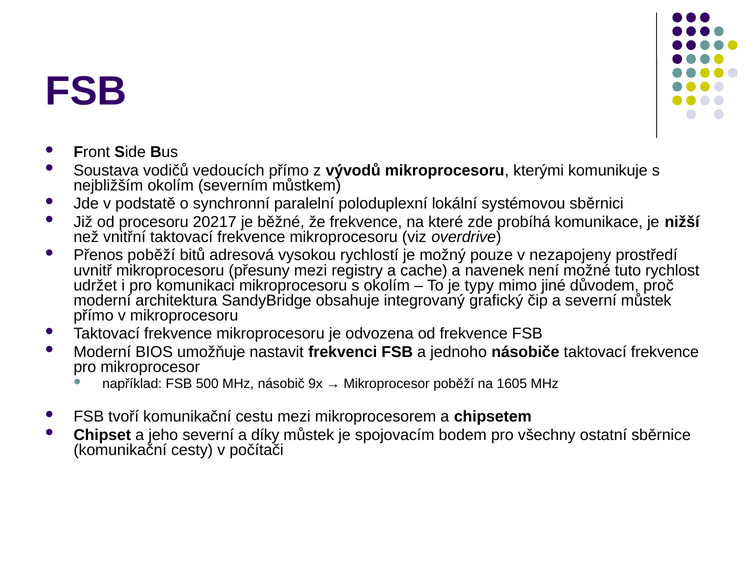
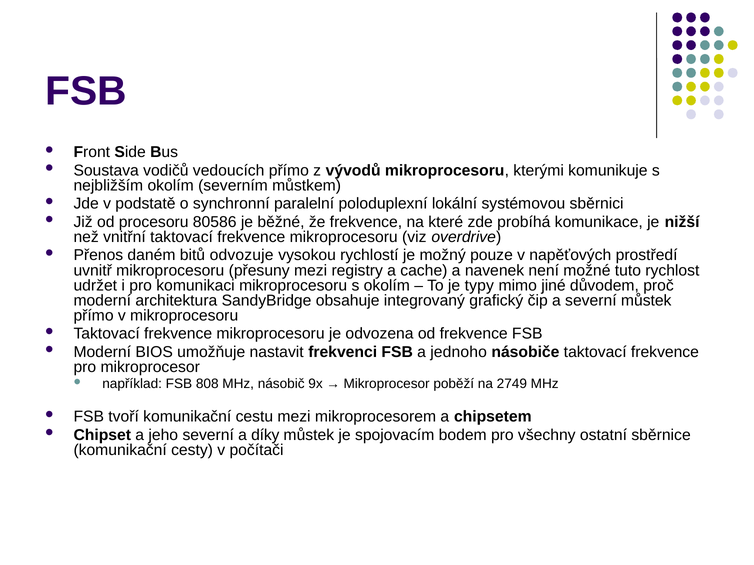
20217: 20217 -> 80586 (215, 222)
Přenos poběží: poběží -> daném (151, 255)
adresová: adresová -> odvozuje (242, 255)
nezapojeny: nezapojeny -> napěťových (570, 255)
500: 500 -> 808 (207, 384)
1605: 1605 -> 2749 (512, 384)
